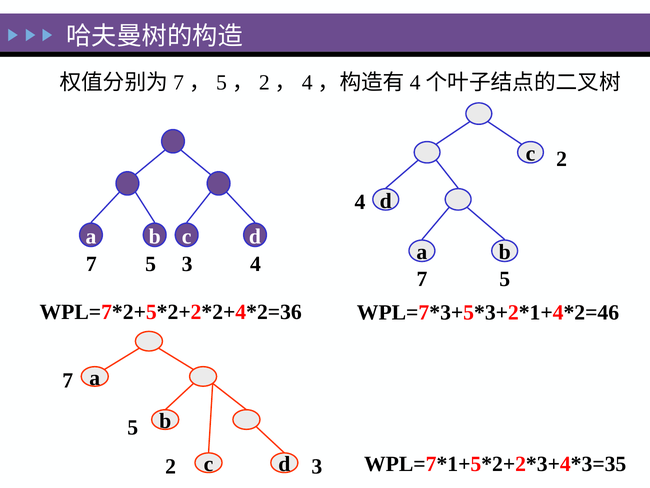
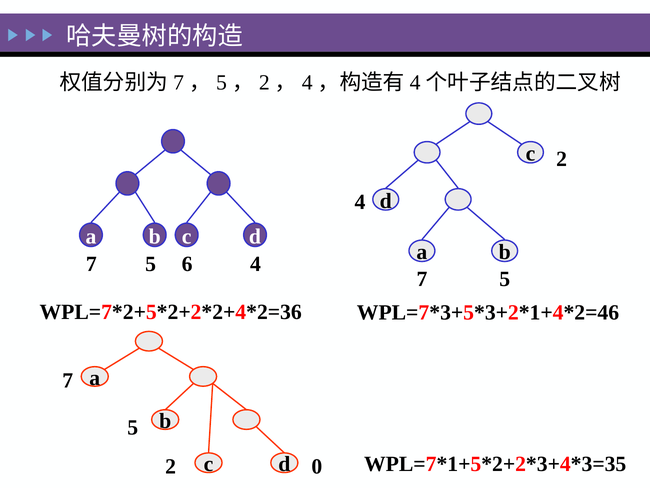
5 3: 3 -> 6 (187, 264)
2 3: 3 -> 0 (317, 466)
